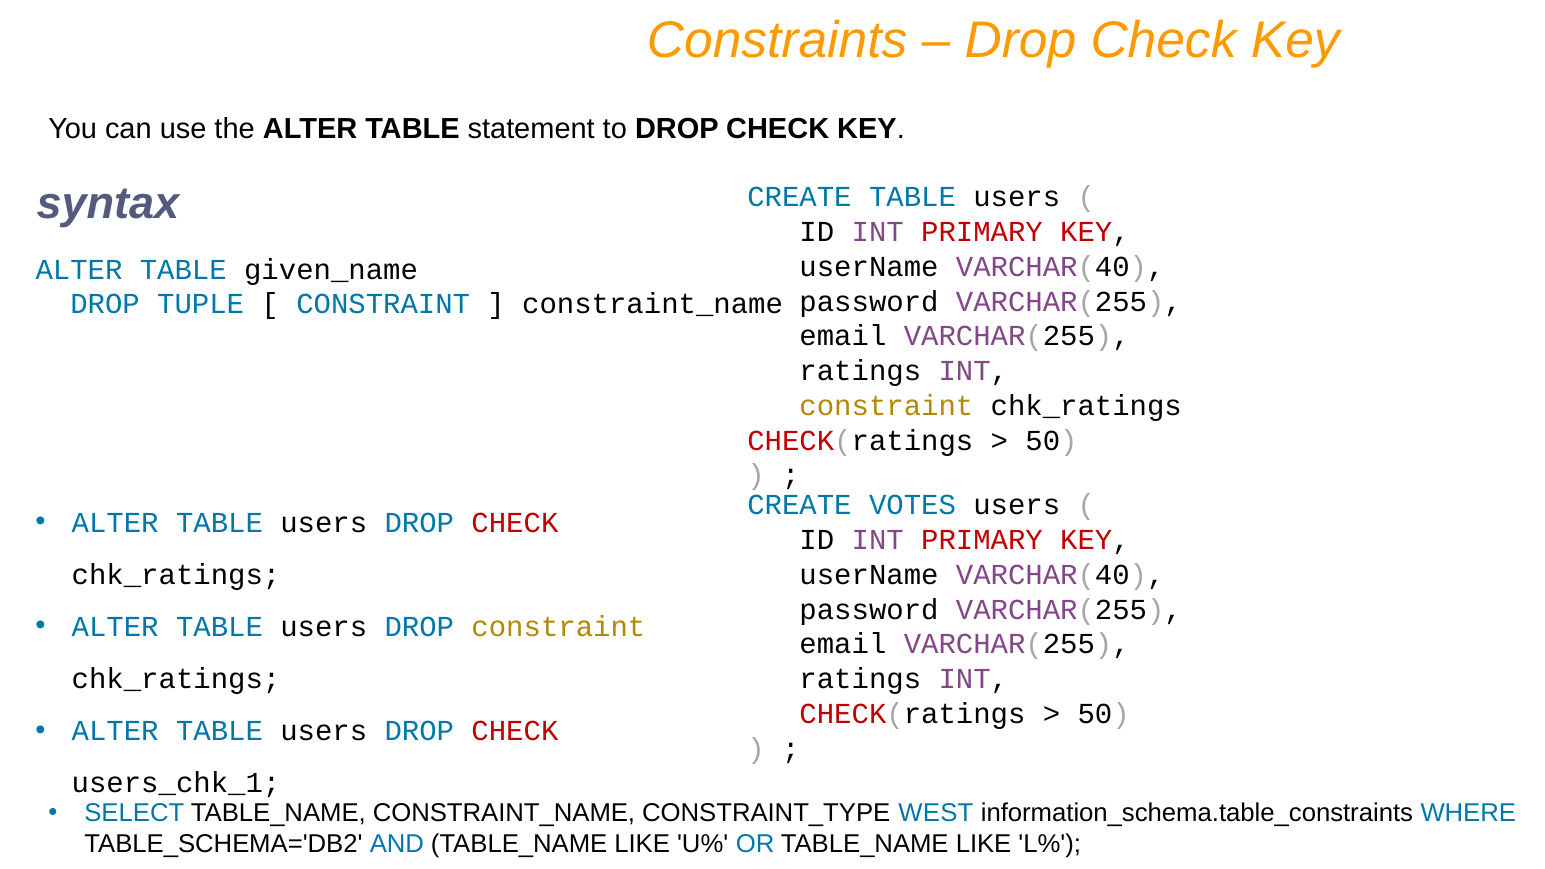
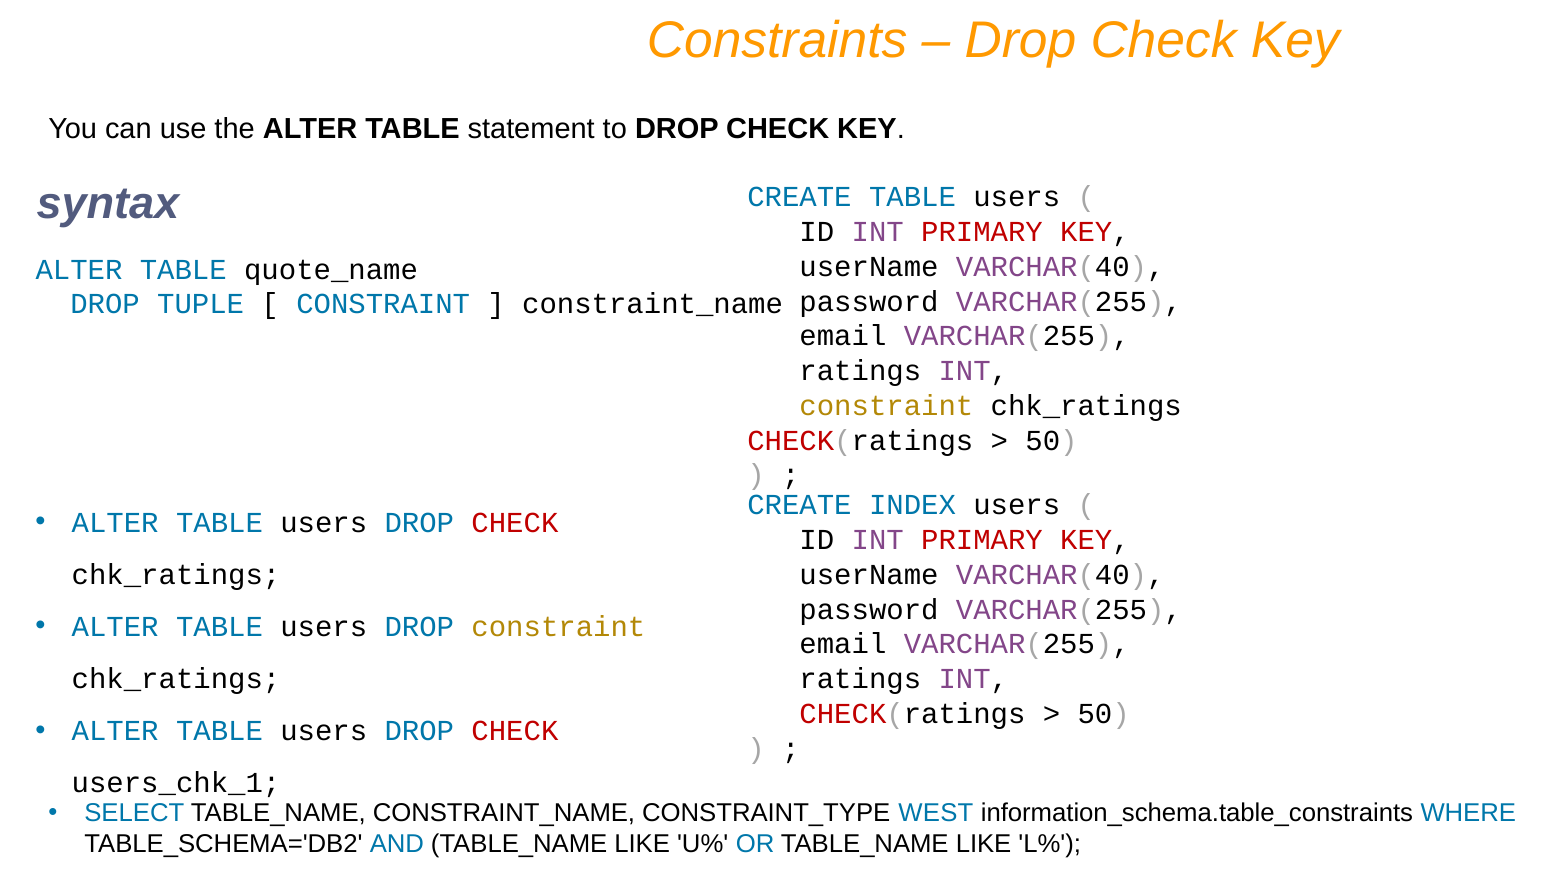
given_name: given_name -> quote_name (331, 270)
VOTES: VOTES -> INDEX (912, 505)
